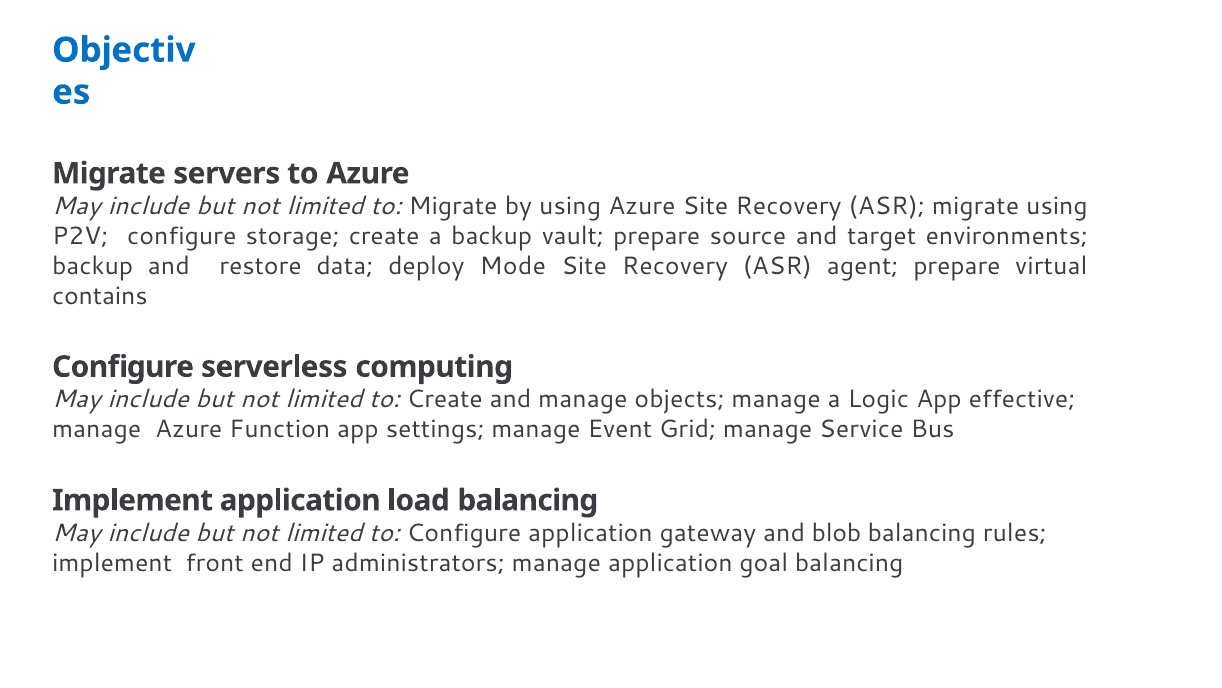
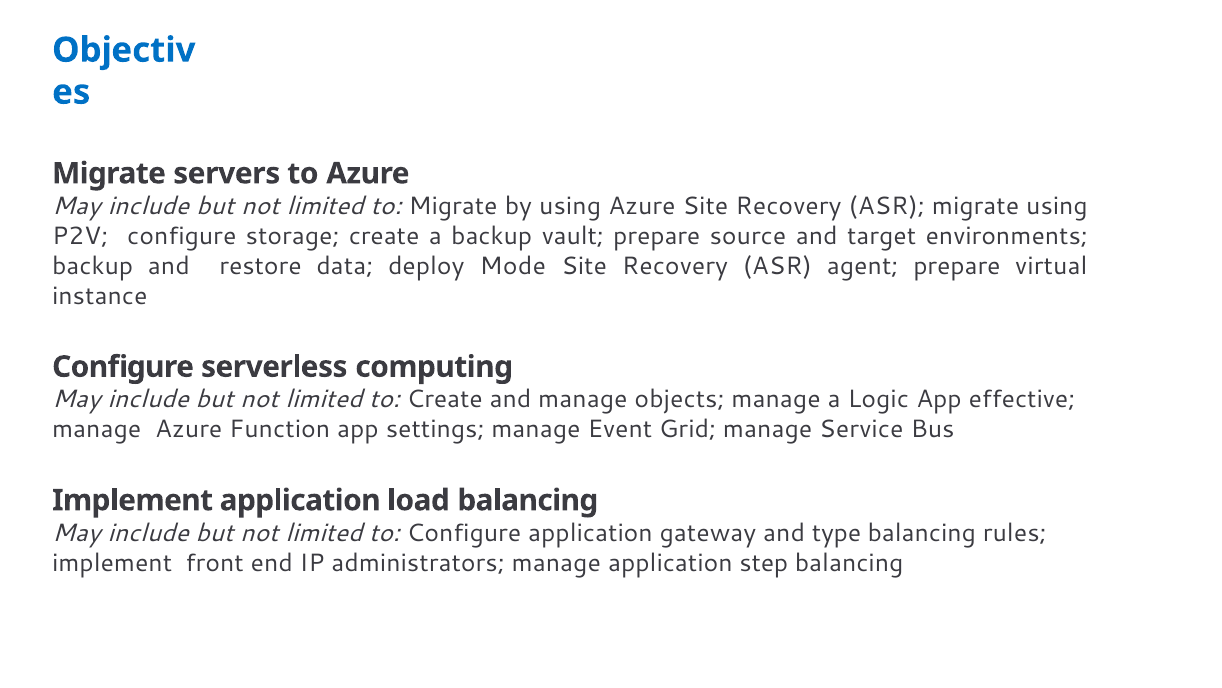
contains: contains -> instance (100, 296)
blob: blob -> type (837, 533)
goal: goal -> step (764, 563)
